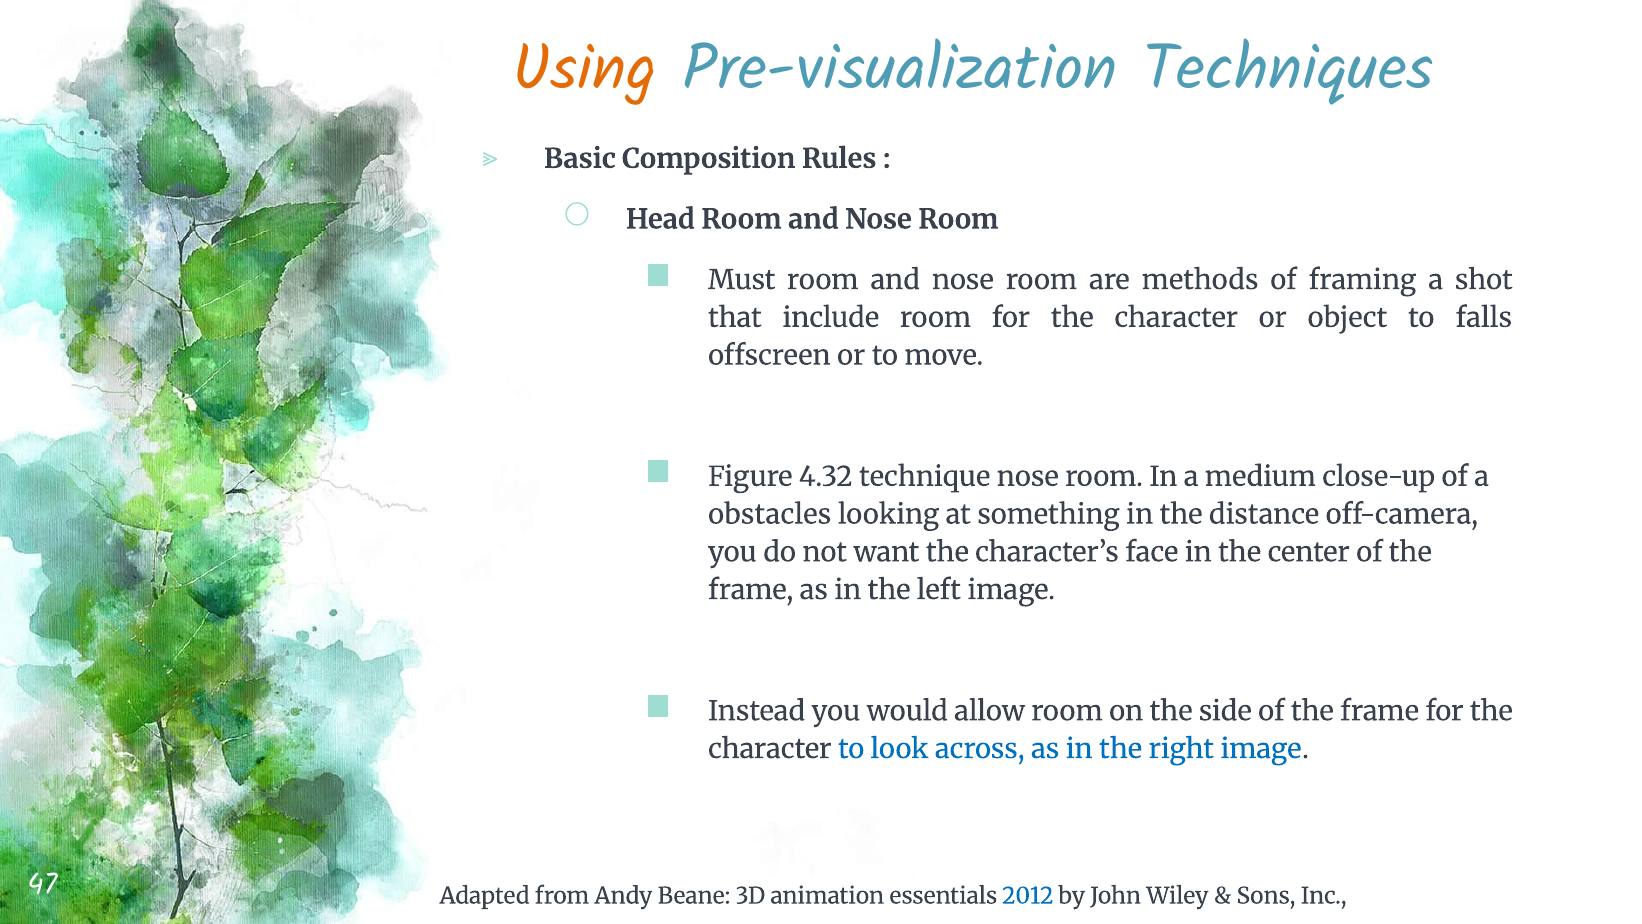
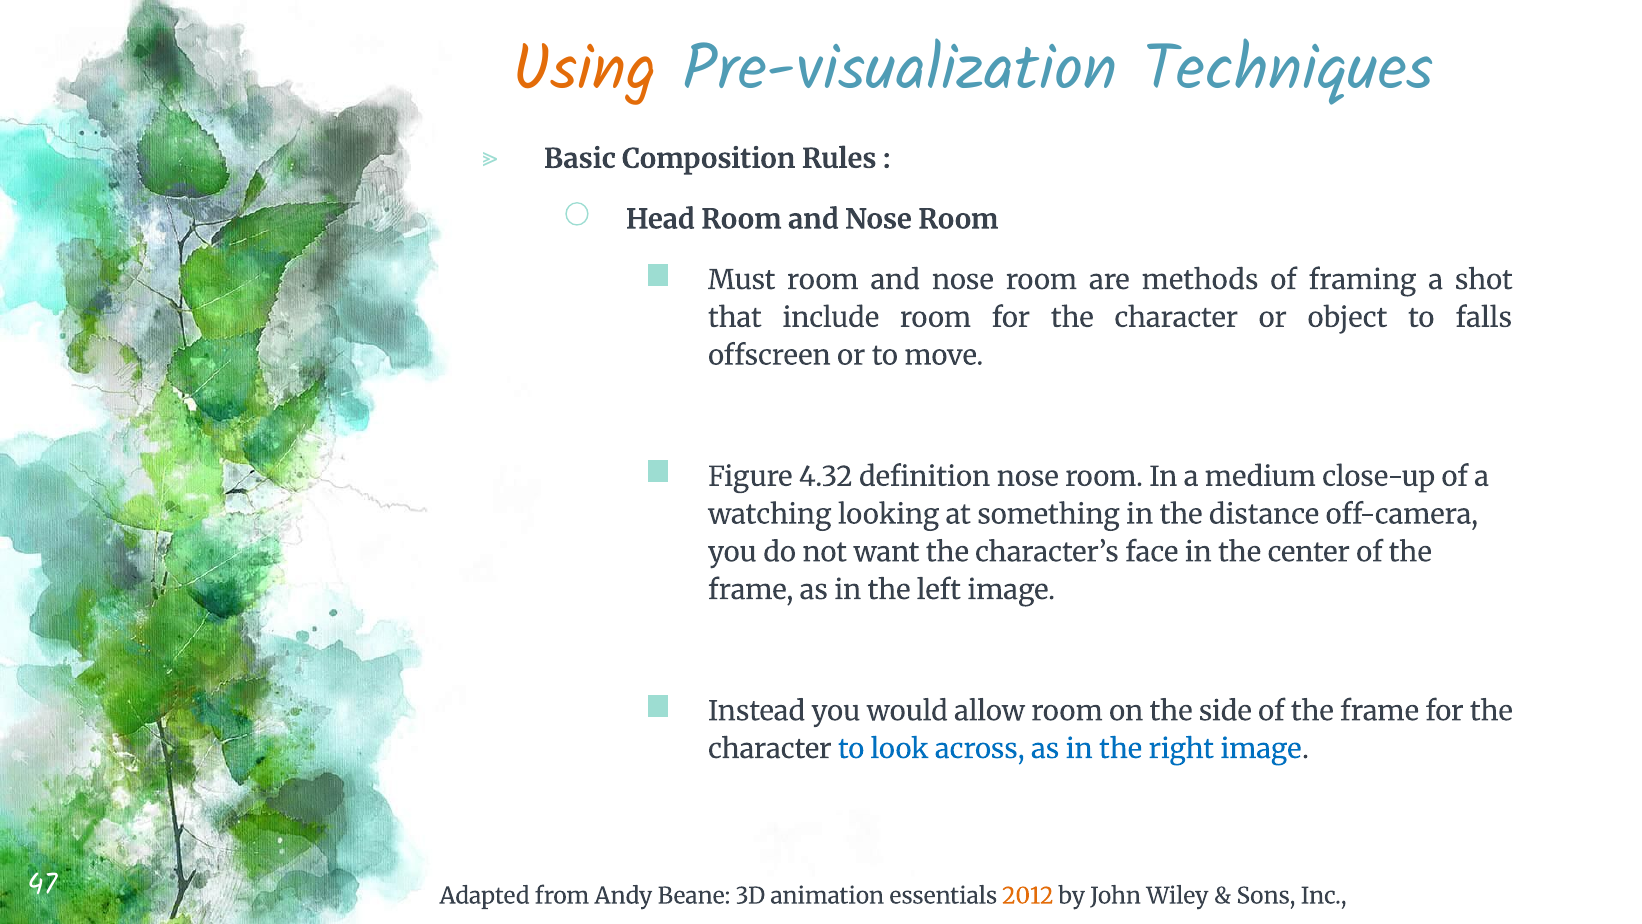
technique: technique -> definition (925, 477)
obstacles: obstacles -> watching (770, 514)
2012 colour: blue -> orange (1028, 896)
